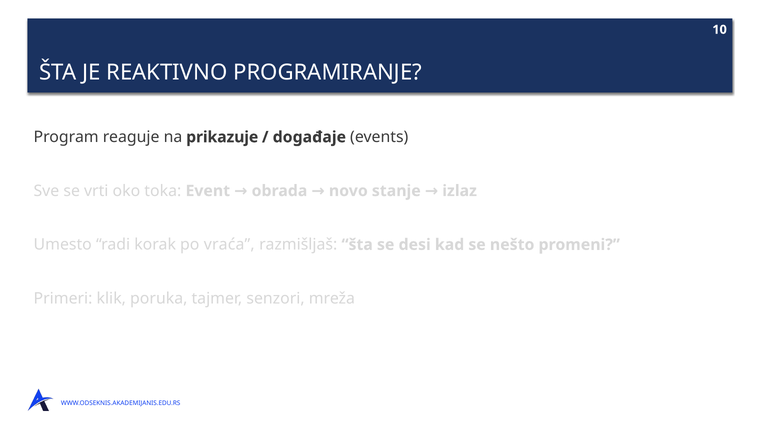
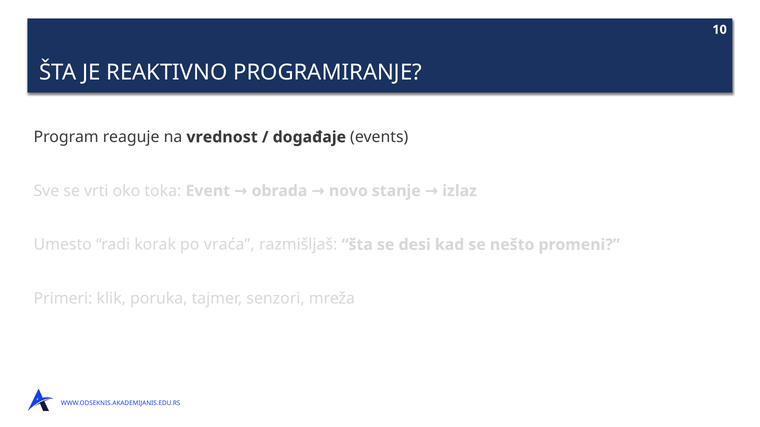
prikazuje: prikazuje -> vrednost (222, 137)
